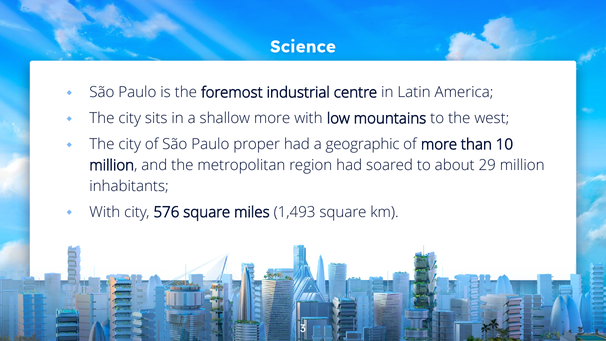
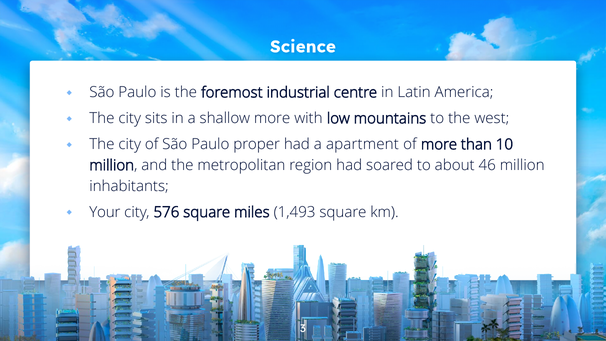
geographic: geographic -> apartment (362, 144)
29: 29 -> 46 (487, 165)
With: With -> Your (105, 212)
